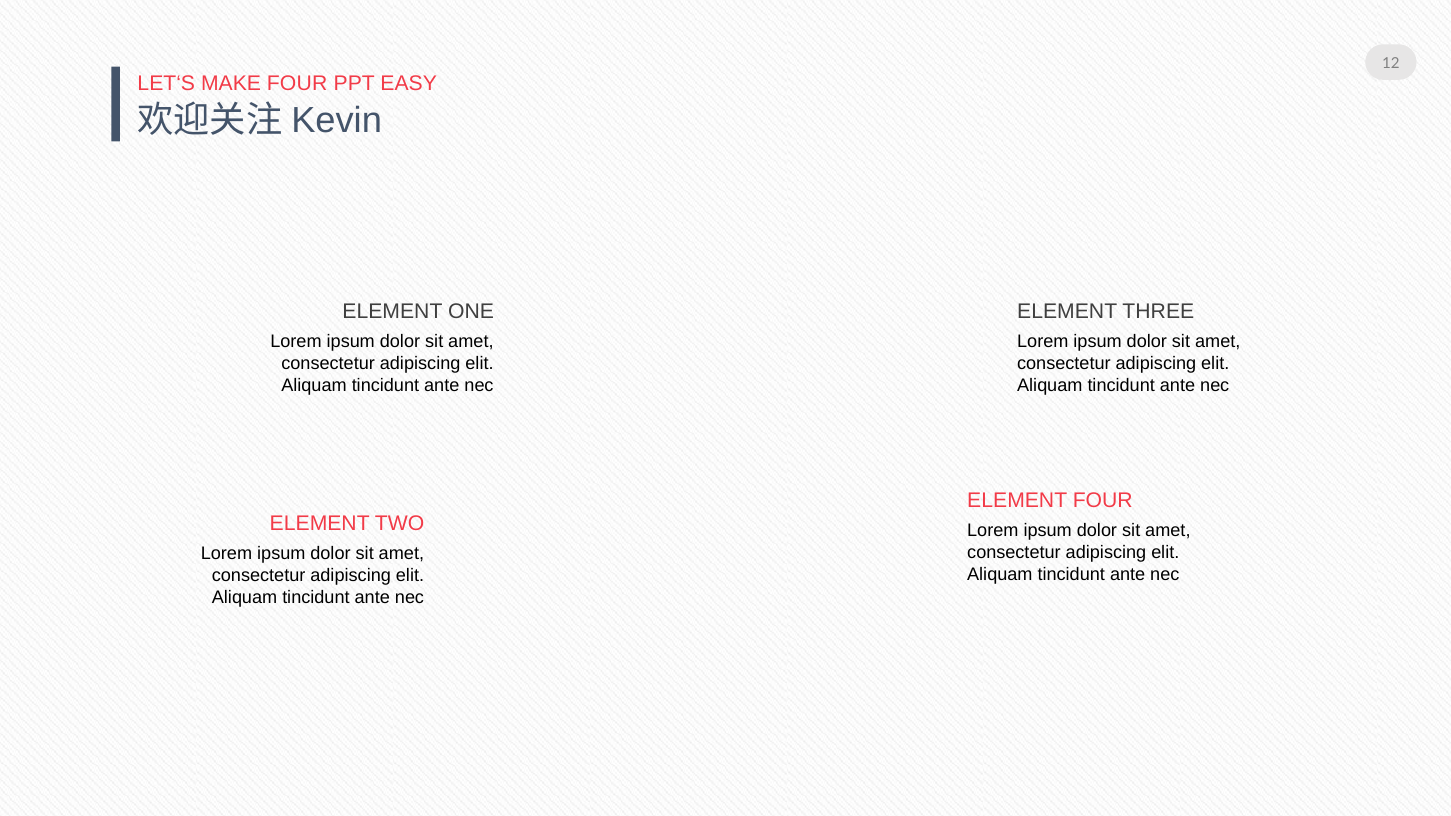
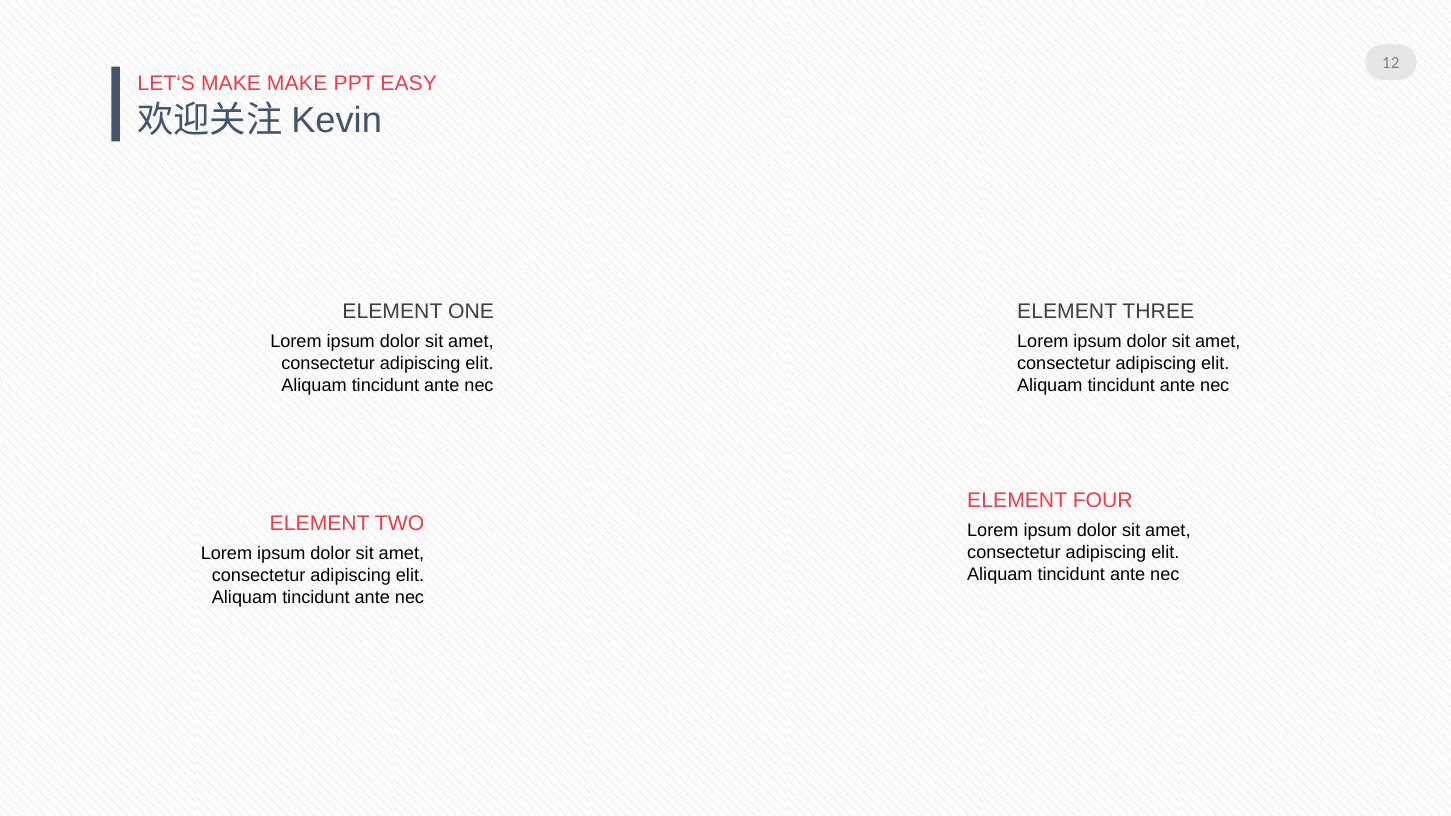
MAKE FOUR: FOUR -> MAKE (297, 84)
